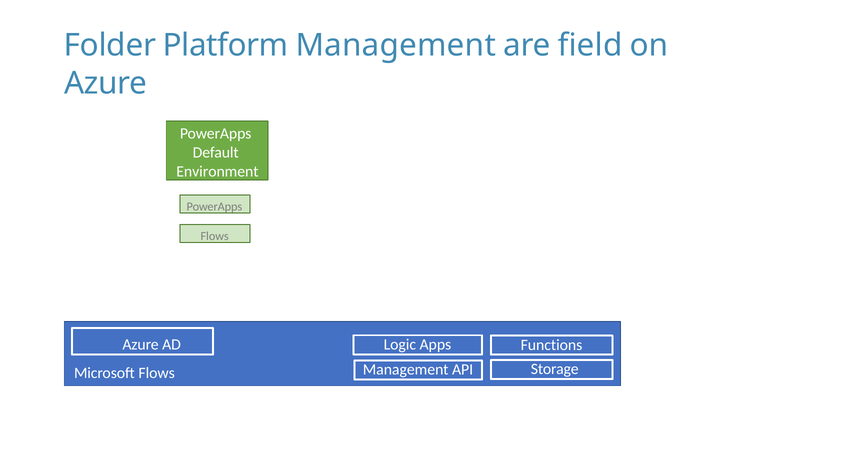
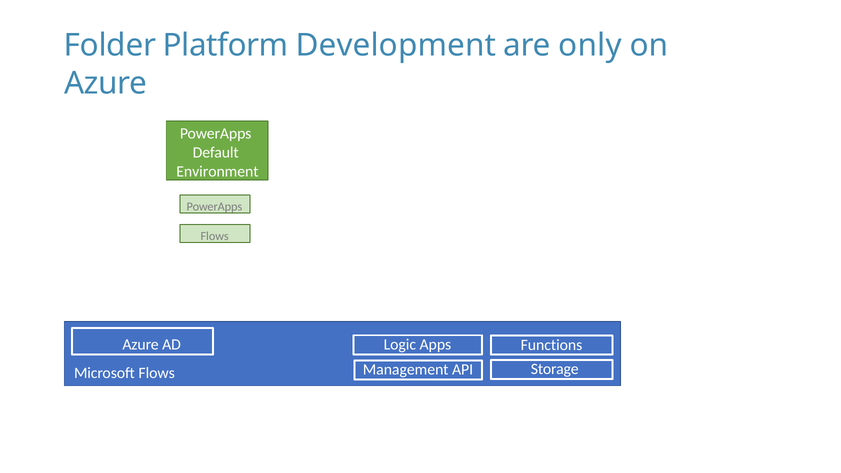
Platform Management: Management -> Development (396, 45)
field: field -> only (590, 45)
